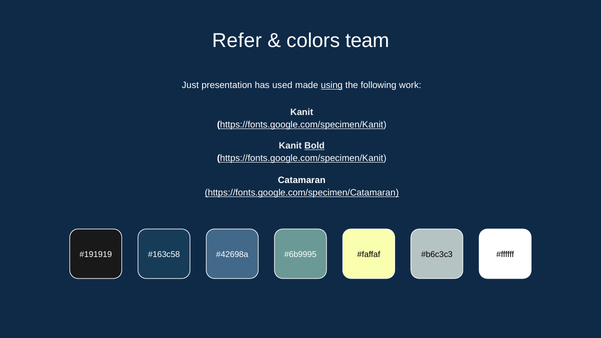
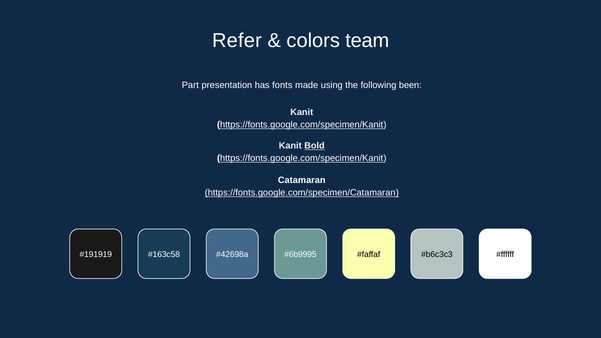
Just: Just -> Part (190, 85)
used: used -> fonts (282, 85)
using underline: present -> none (332, 85)
work: work -> been (410, 85)
